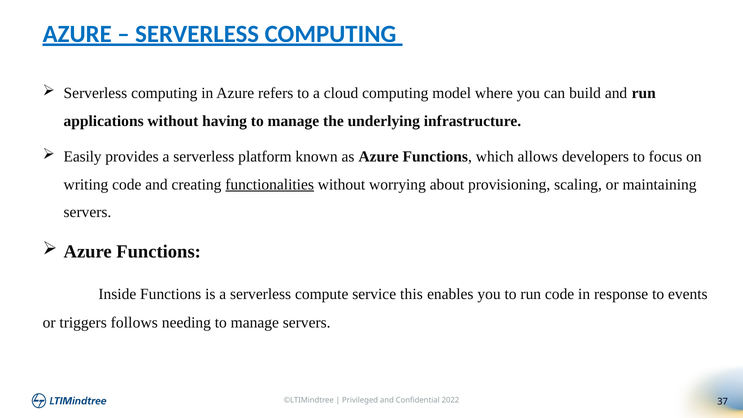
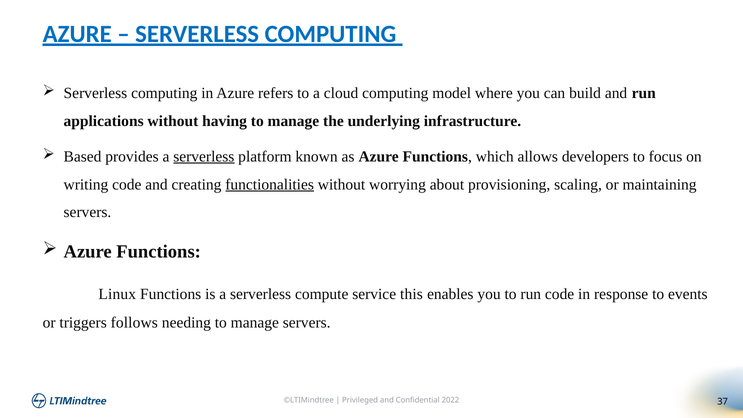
Easily: Easily -> Based (83, 157)
serverless underline: none -> present (204, 157)
Inside: Inside -> Linux (117, 294)
